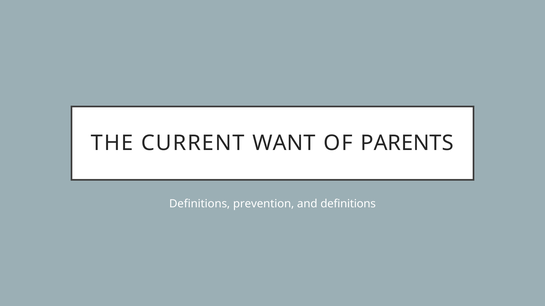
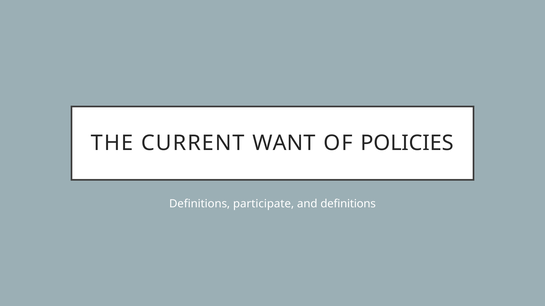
PARENTS: PARENTS -> POLICIES (407, 143)
prevention: prevention -> participate (264, 204)
